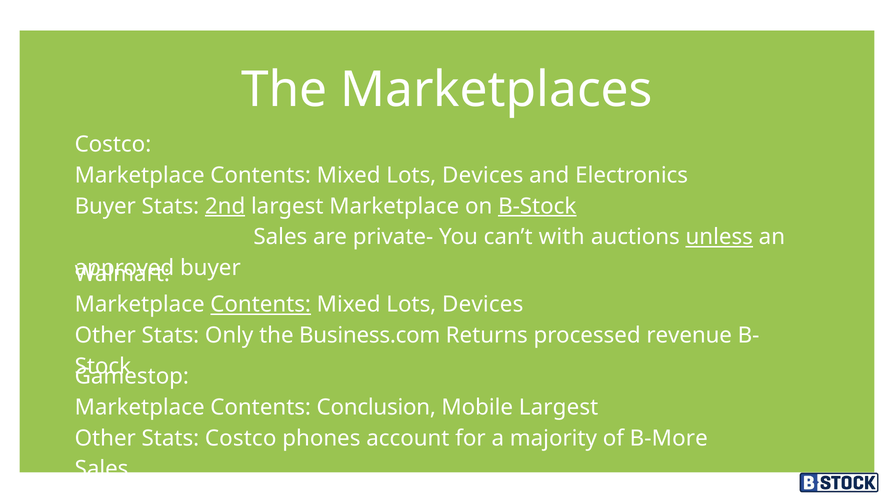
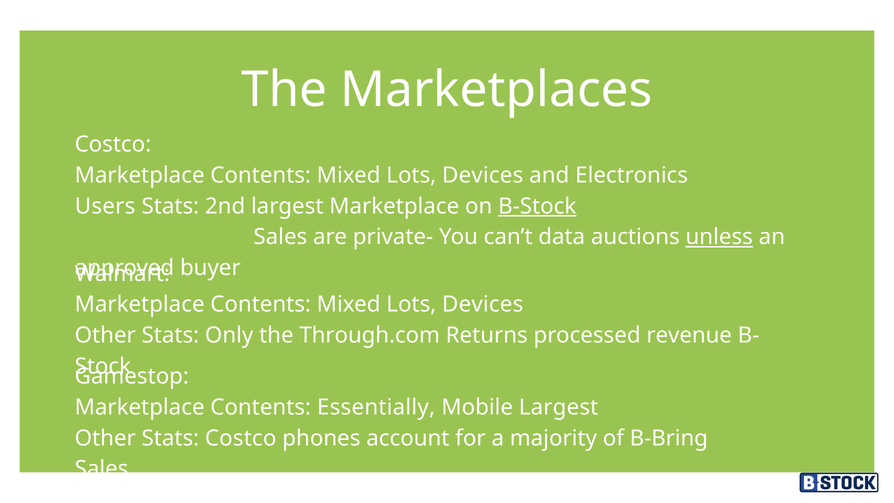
Buyer: Buyer -> Users (105, 206)
2nd underline: present -> none (225, 206)
with: with -> data (562, 237)
Contents underline: present -> none (261, 304)
Business.com: Business.com -> Through.com (370, 335)
Conclusion: Conclusion -> Essentially (376, 407)
B-More: B-More -> B-Bring (669, 438)
